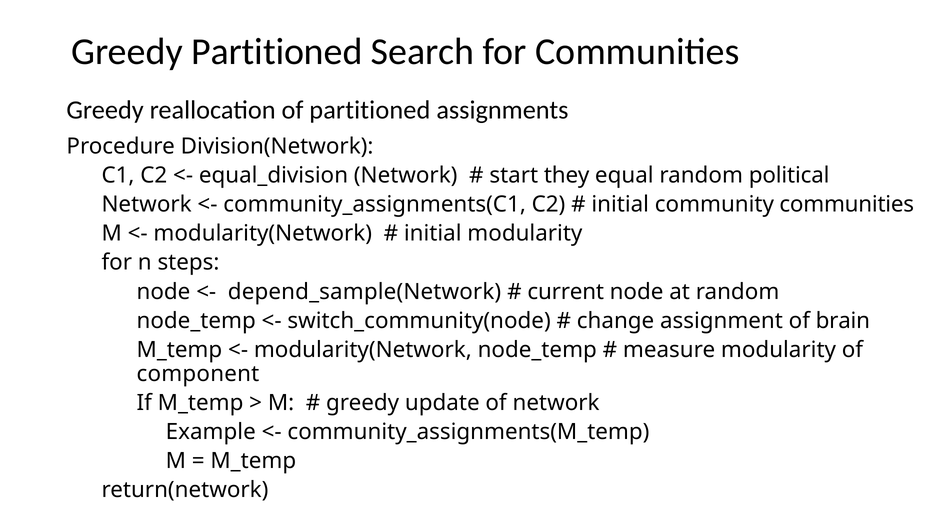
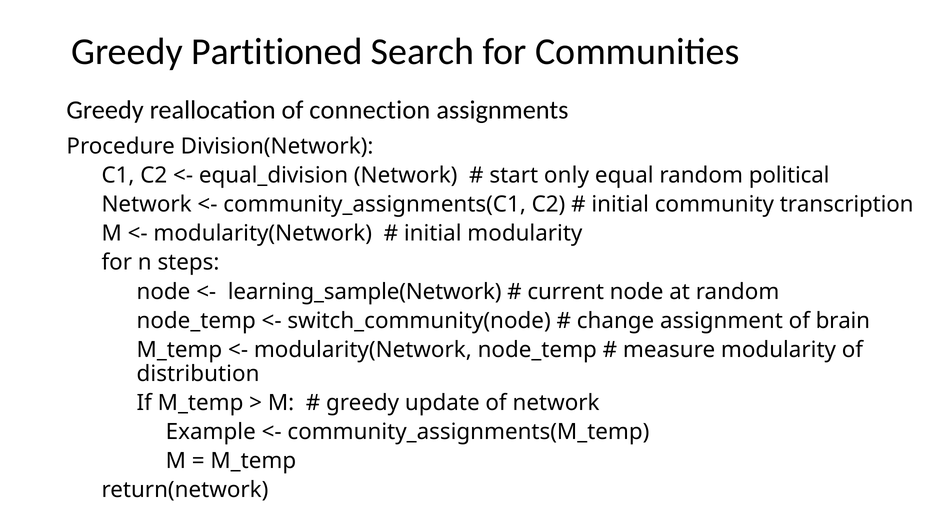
of partitioned: partitioned -> connection (370, 110)
they: they -> only (566, 175)
community communities: communities -> transcription (847, 204)
depend_sample(Network: depend_sample(Network -> learning_sample(Network (365, 292)
component: component -> distribution (198, 374)
